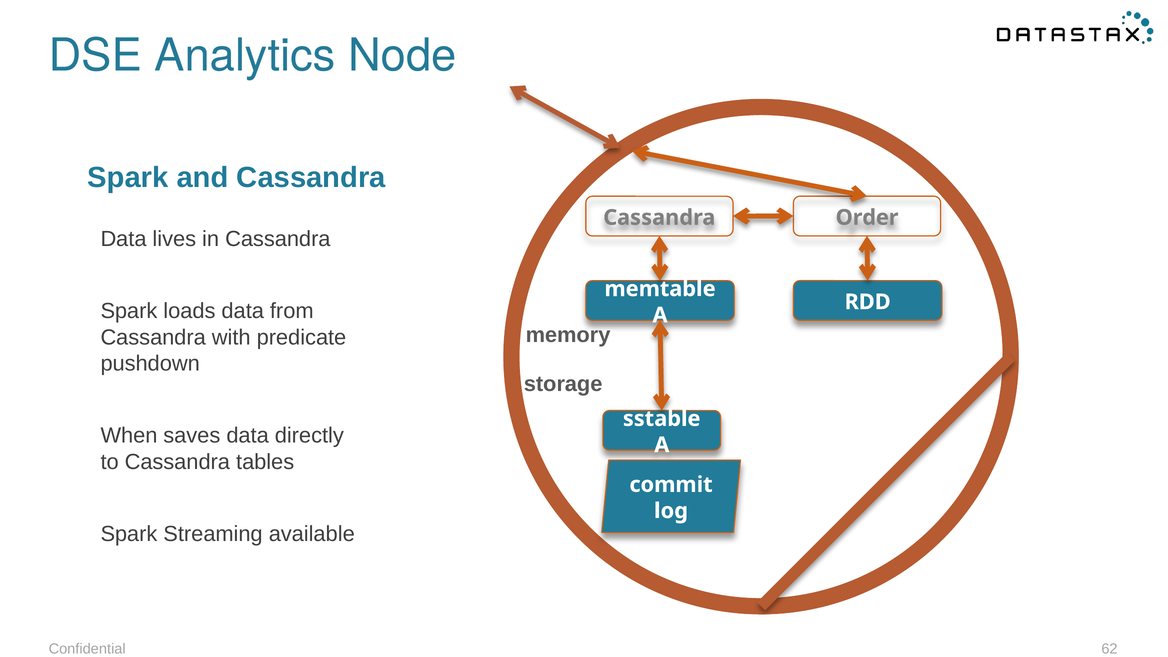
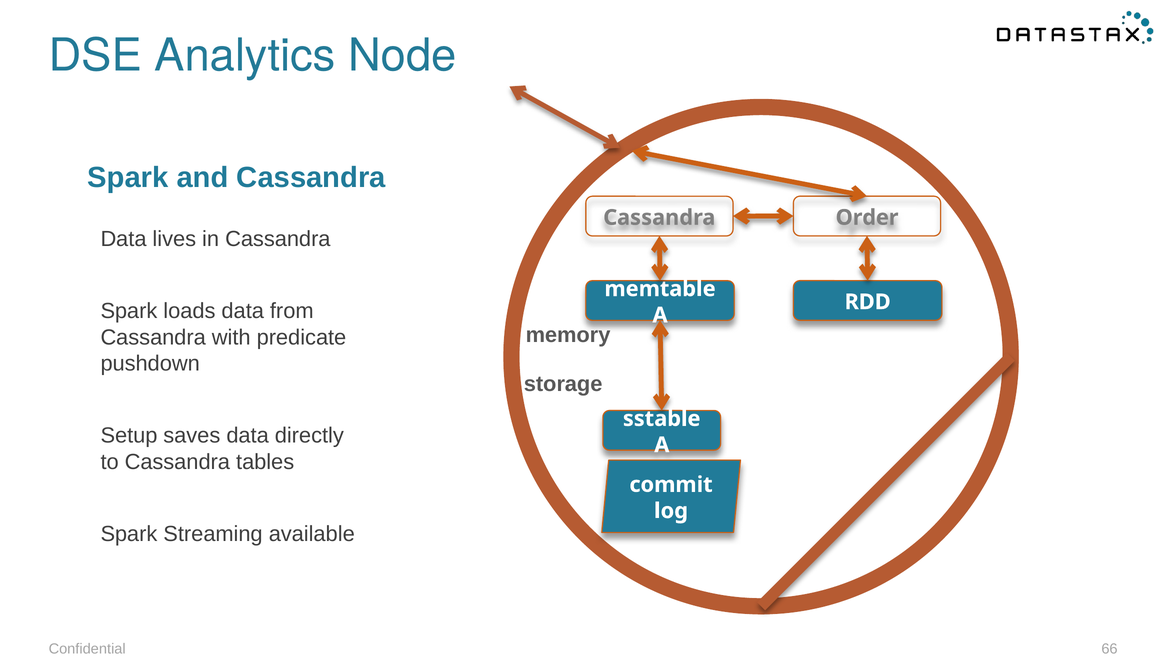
When: When -> Setup (129, 436)
62: 62 -> 66 (1110, 649)
